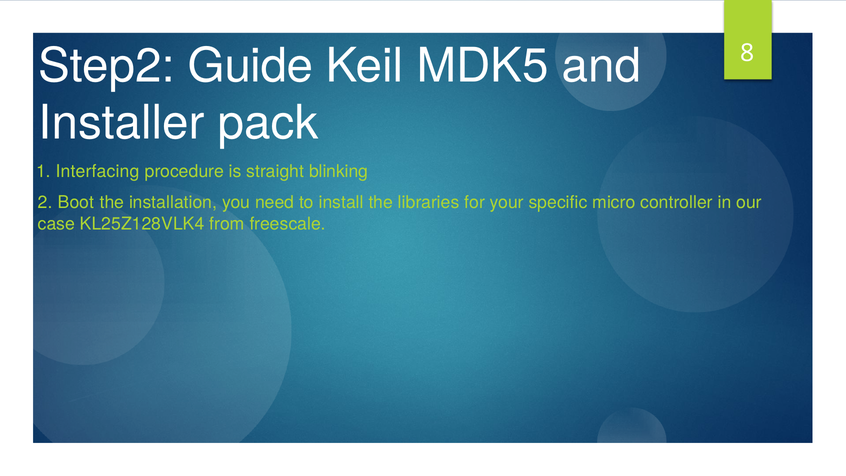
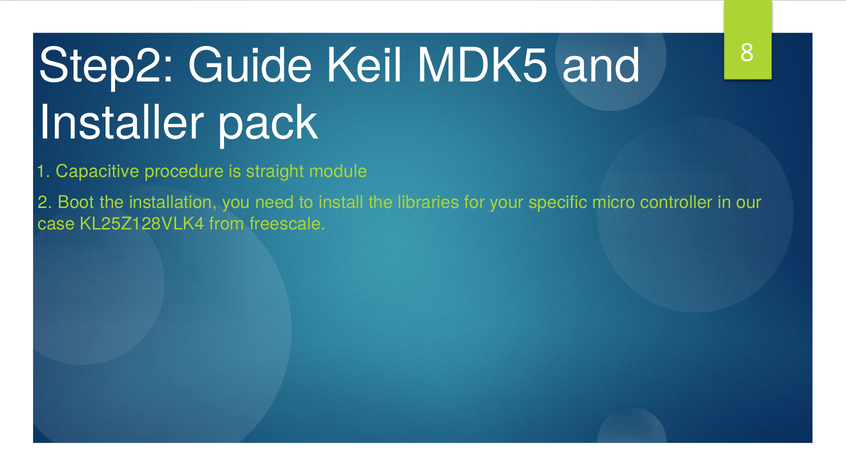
Interfacing: Interfacing -> Capacitive (98, 171)
blinking: blinking -> module (338, 171)
